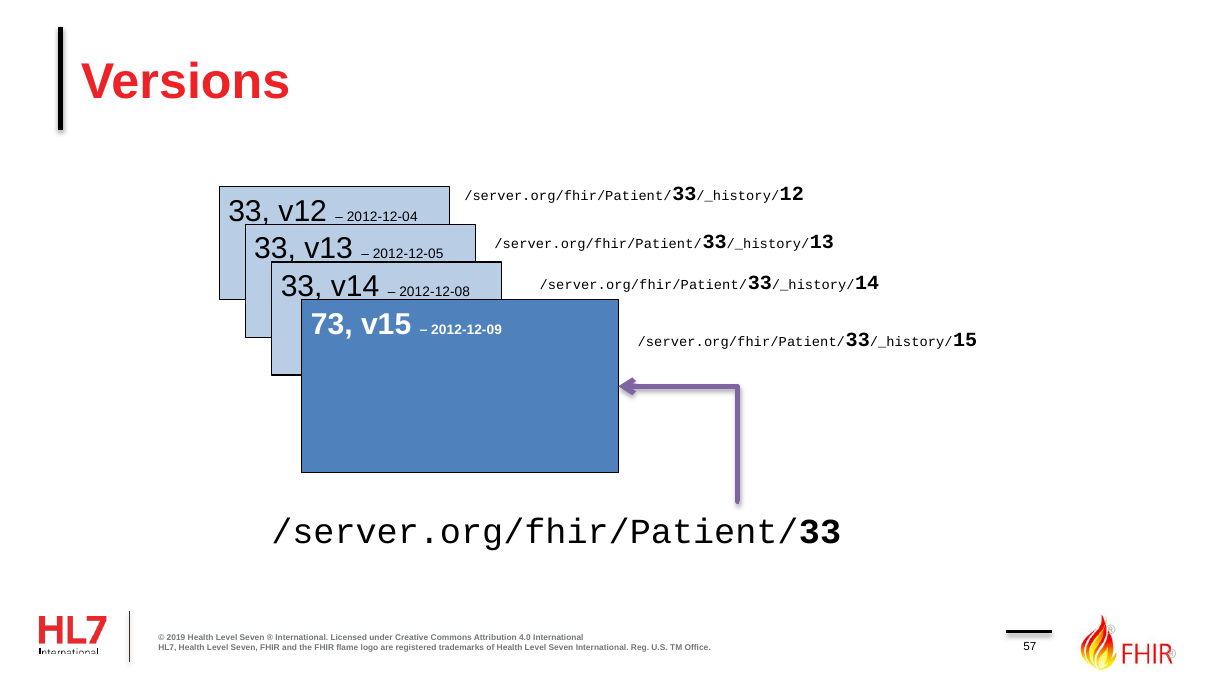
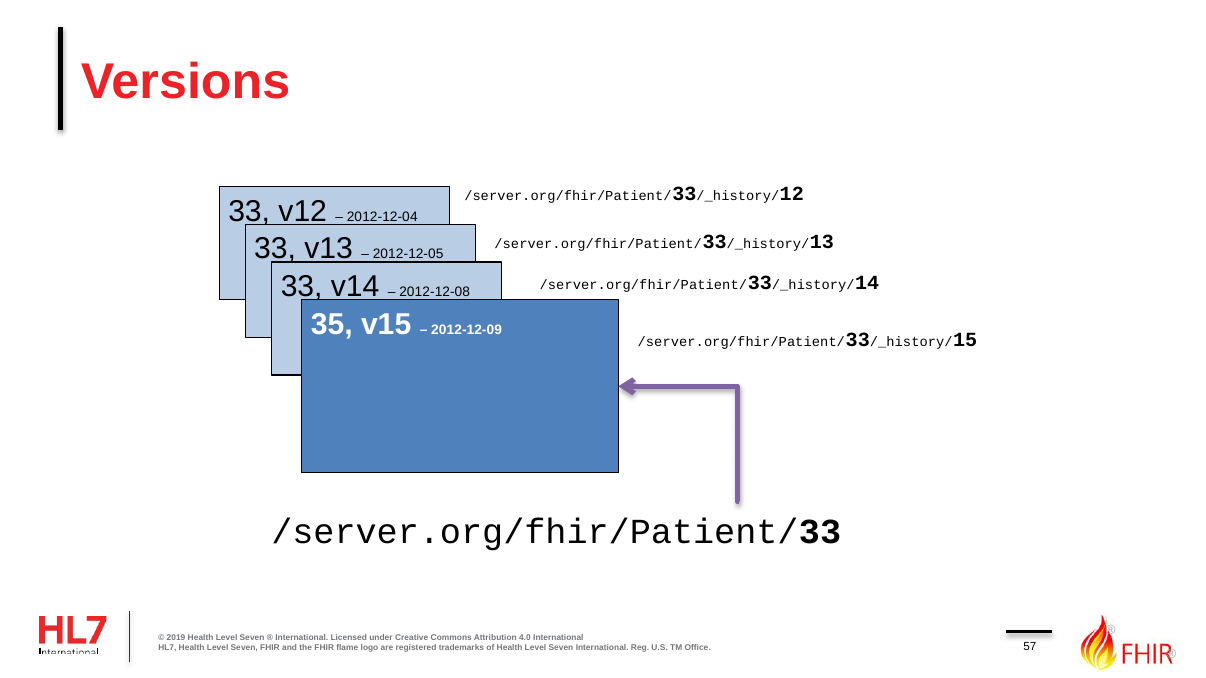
73: 73 -> 35 (332, 325)
